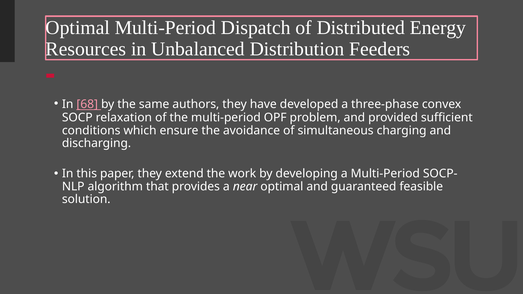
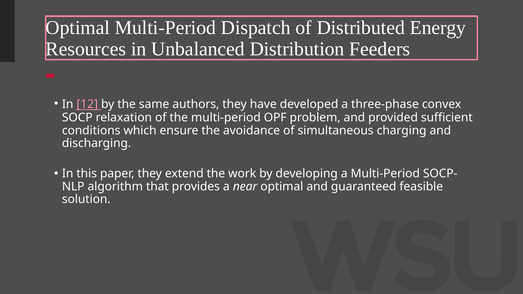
68: 68 -> 12 (87, 104)
